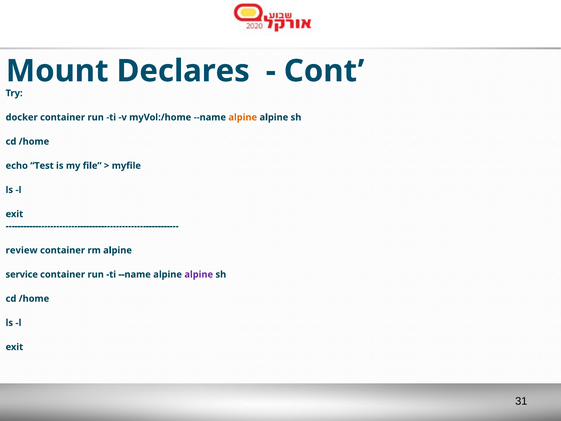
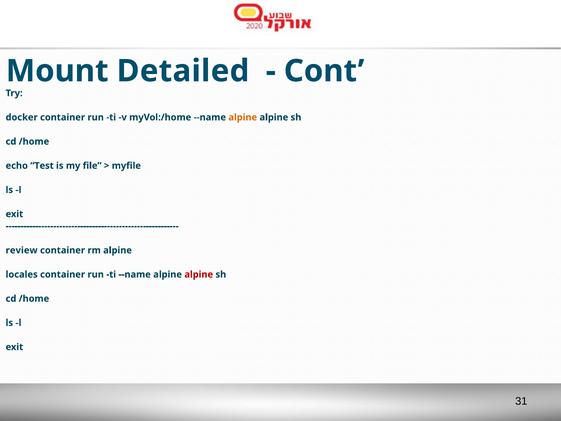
Declares: Declares -> Detailed (183, 71)
service: service -> locales (22, 274)
alpine colour: purple -> red (199, 274)
